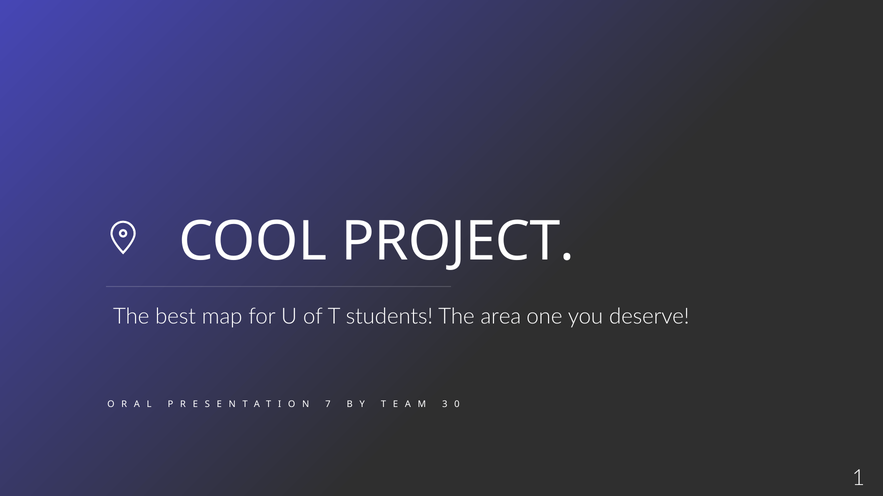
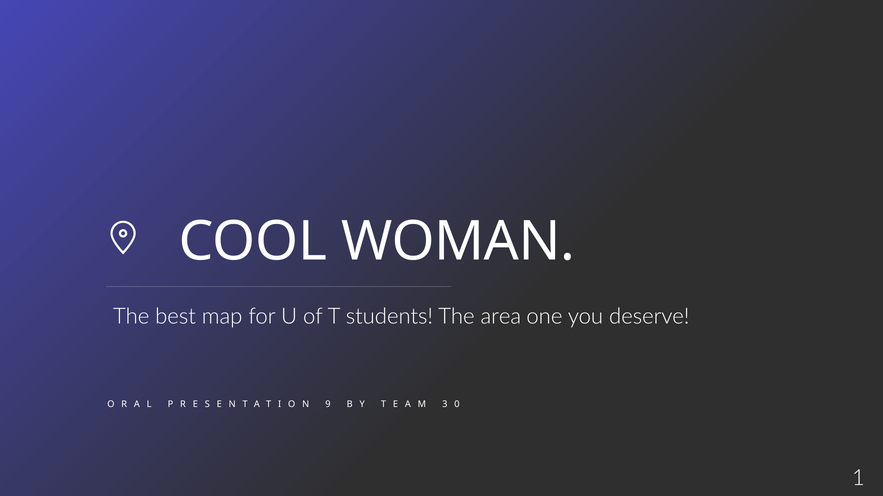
PROJECT: PROJECT -> WOMAN (458, 242)
7: 7 -> 9 (328, 405)
